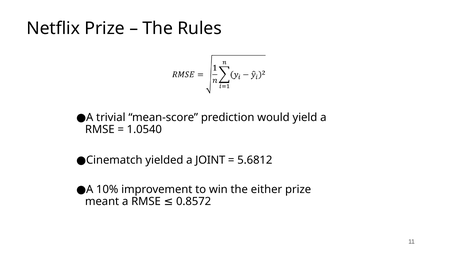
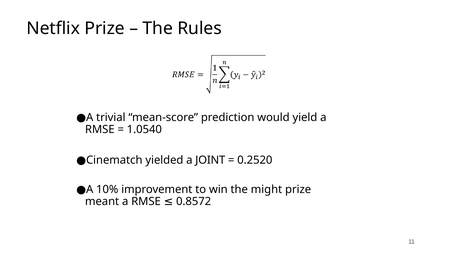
5.6812: 5.6812 -> 0.2520 (255, 160)
either: either -> might (266, 189)
